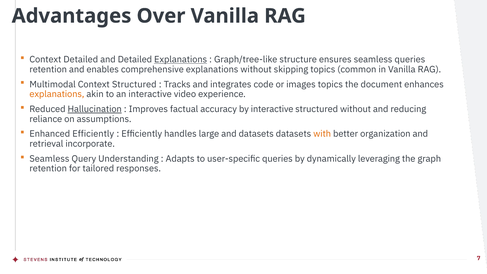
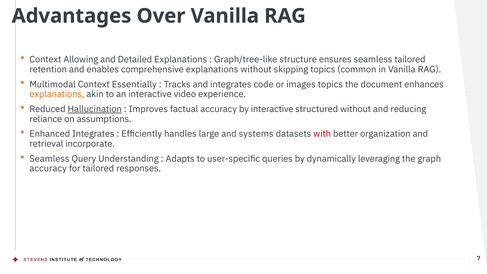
Context Detailed: Detailed -> Allowing (81, 60)
Explanations underline: present -> none (181, 60)
seamless queries: queries -> tailored (410, 60)
Context Structured: Structured -> Essentially (134, 84)
Enhanced Efficiently: Efficiently -> Integrates (93, 134)
and datasets: datasets -> systems (256, 134)
with colour: orange -> red (322, 134)
retention: retention -> accuracy (48, 169)
